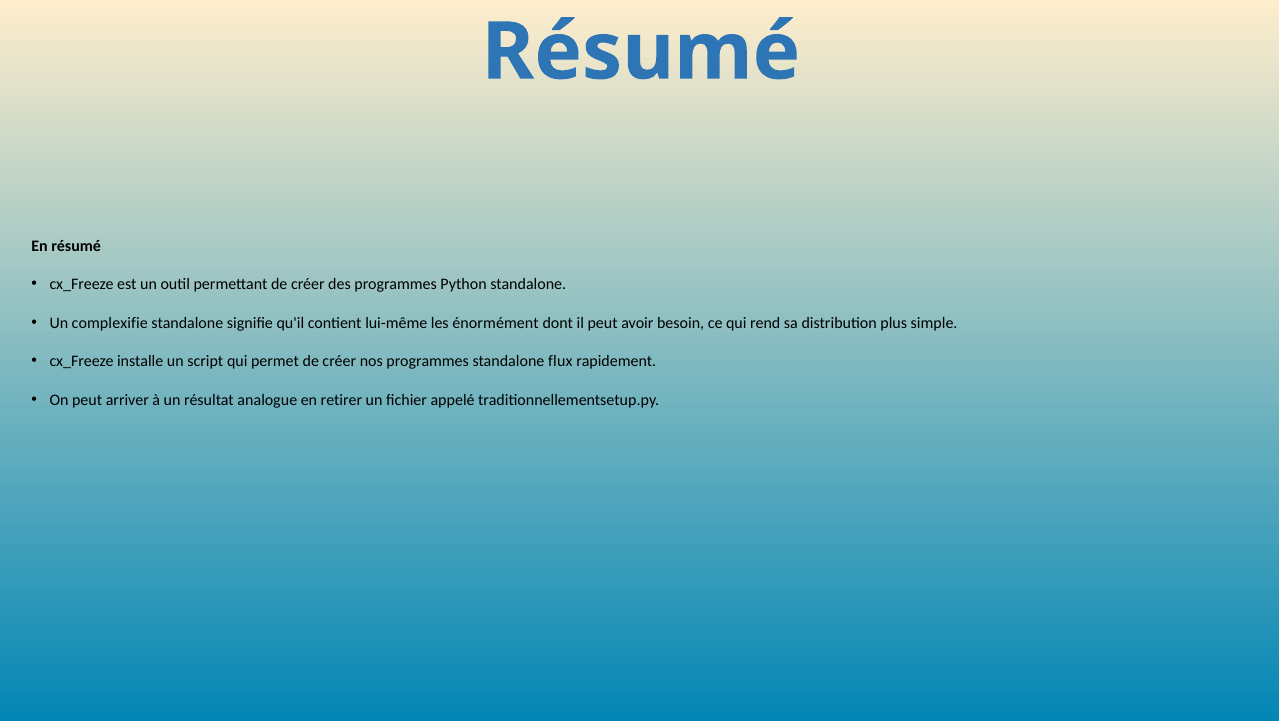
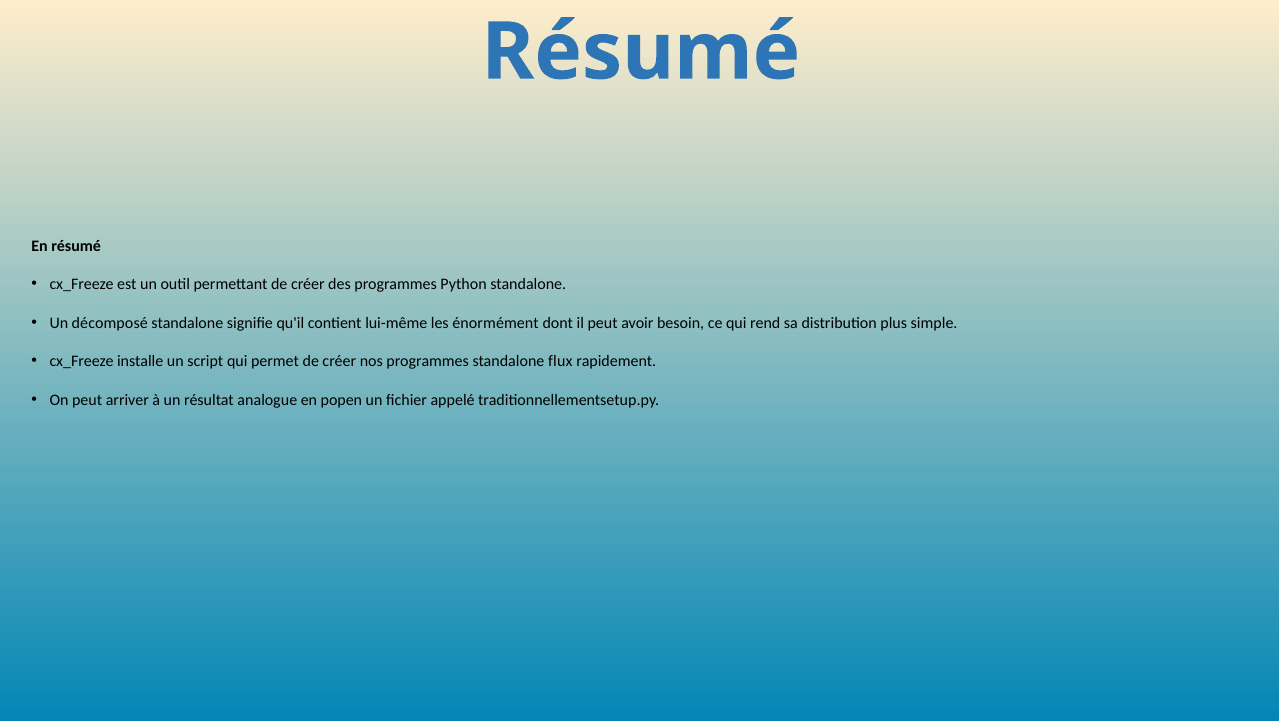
complexifie: complexifie -> décomposé (110, 323)
retirer: retirer -> popen (341, 400)
